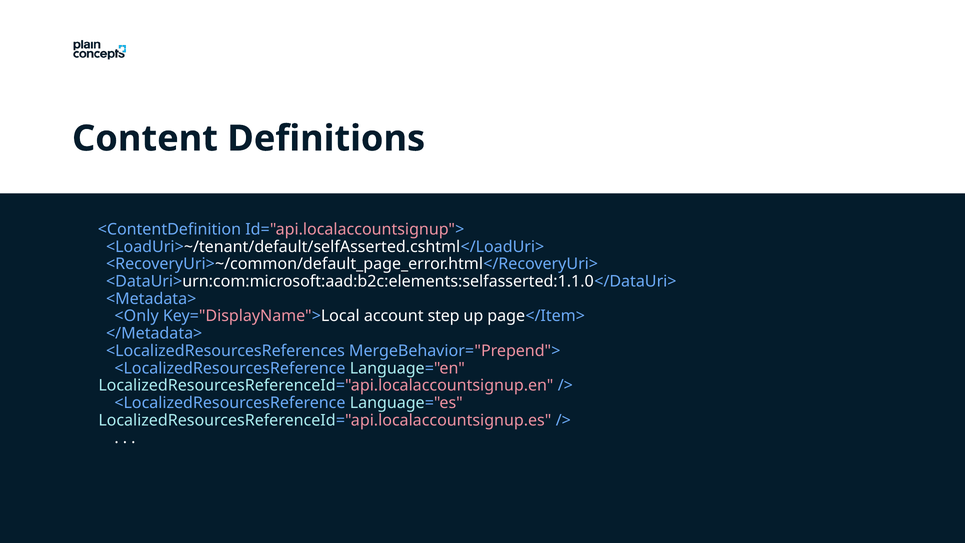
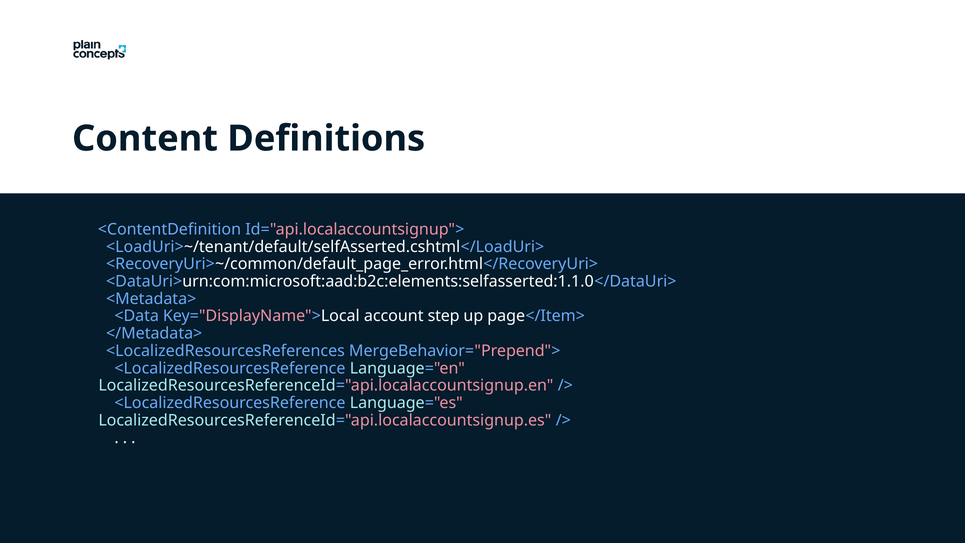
<Only: <Only -> <Data (137, 316)
